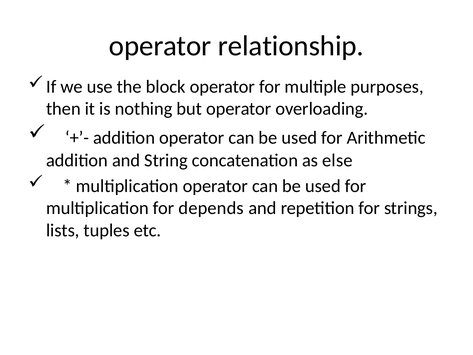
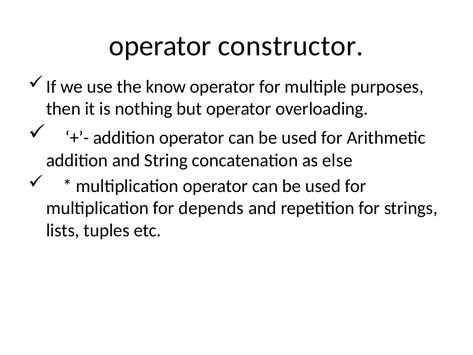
relationship: relationship -> constructor (291, 46)
block: block -> know (166, 87)
